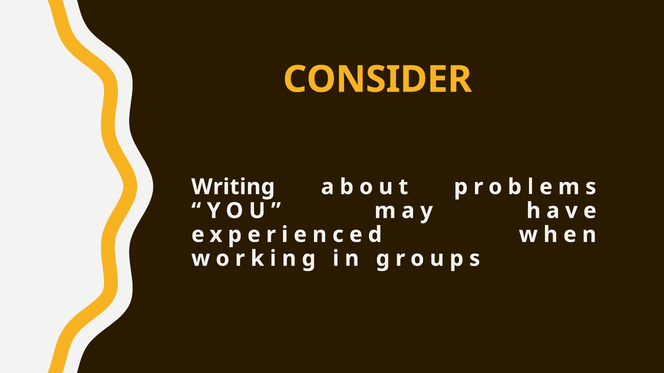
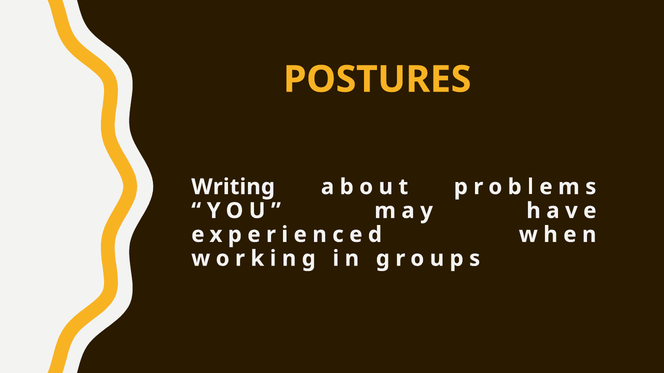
CONSIDER: CONSIDER -> POSTURES (377, 80)
